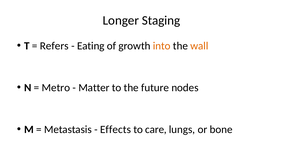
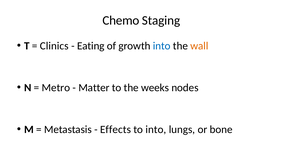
Longer: Longer -> Chemo (121, 21)
Refers: Refers -> Clinics (54, 46)
into colour: orange -> blue (162, 46)
future: future -> weeks (155, 88)
to care: care -> into (156, 130)
